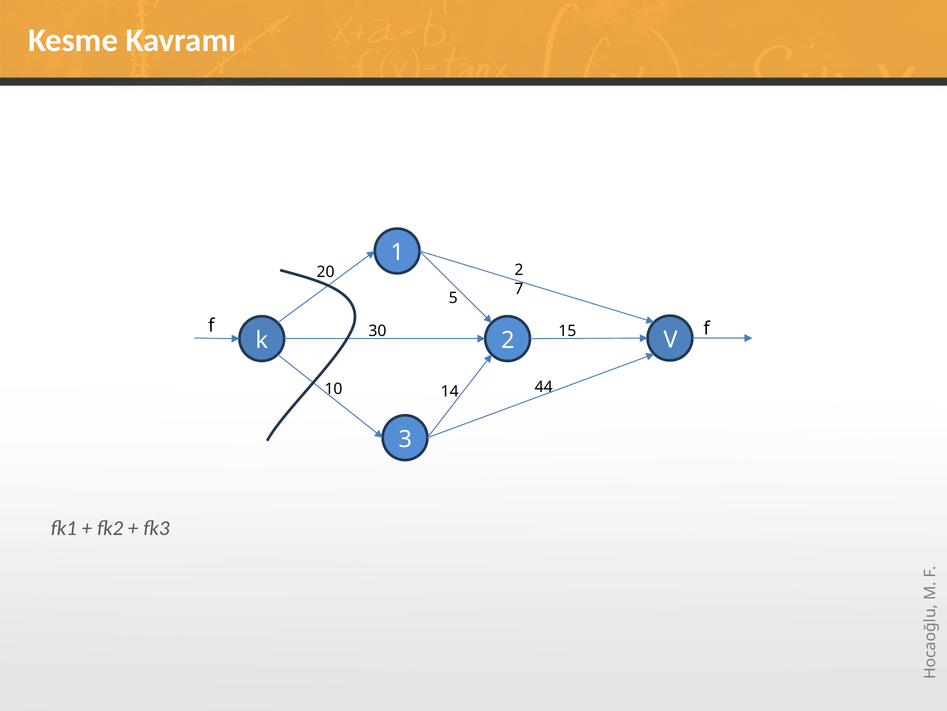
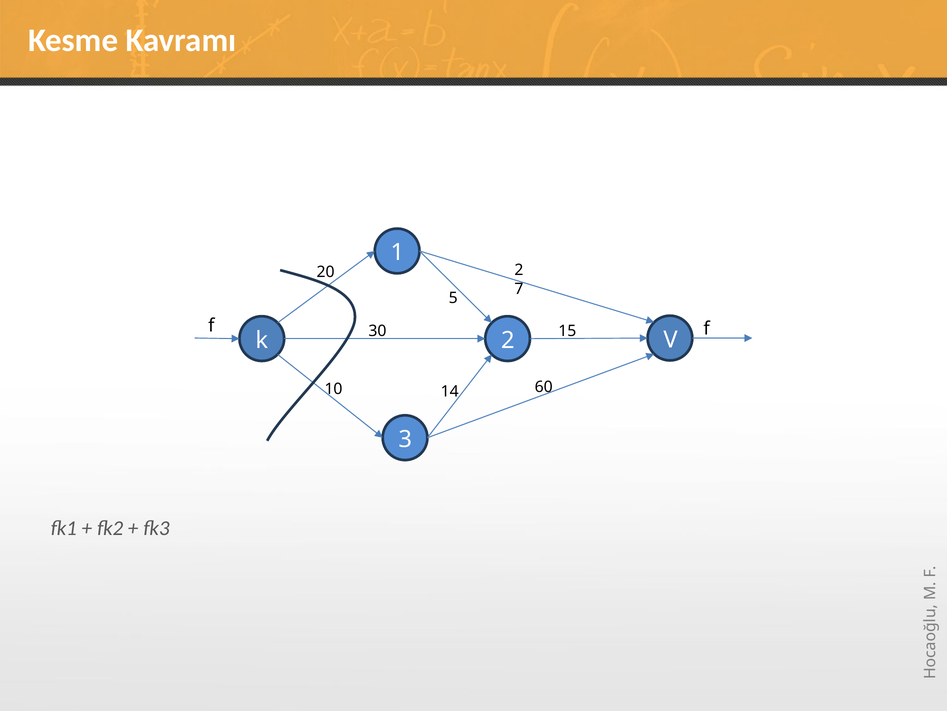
44: 44 -> 60 (544, 387)
